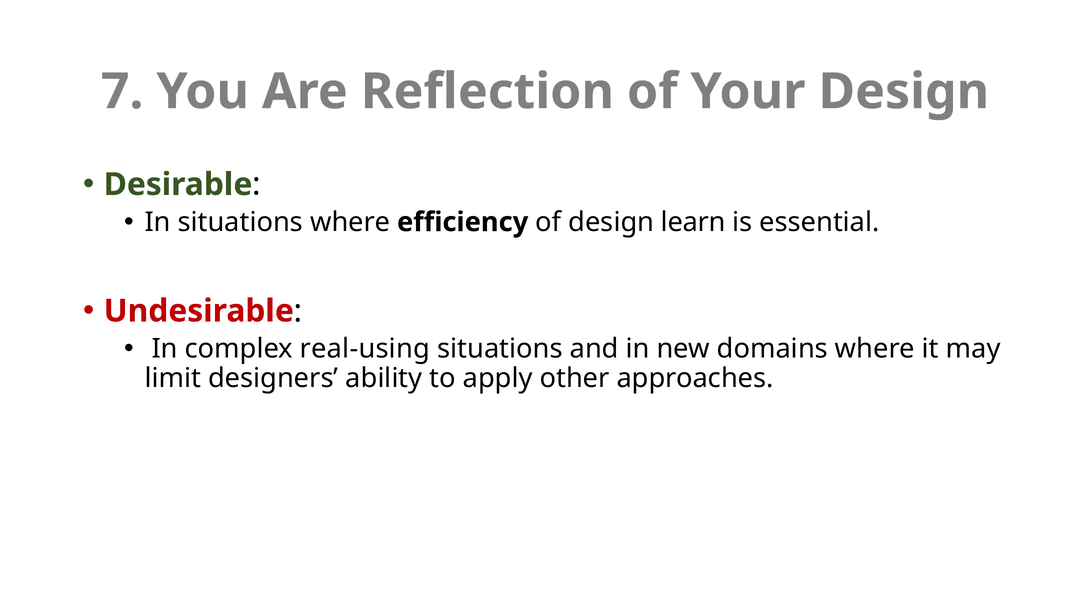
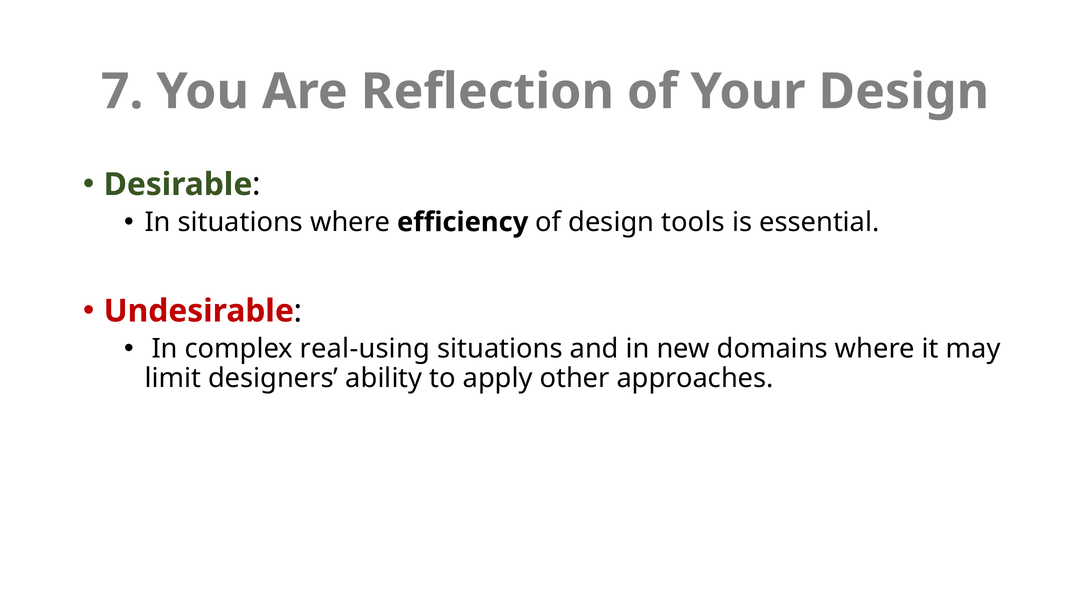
learn: learn -> tools (693, 222)
